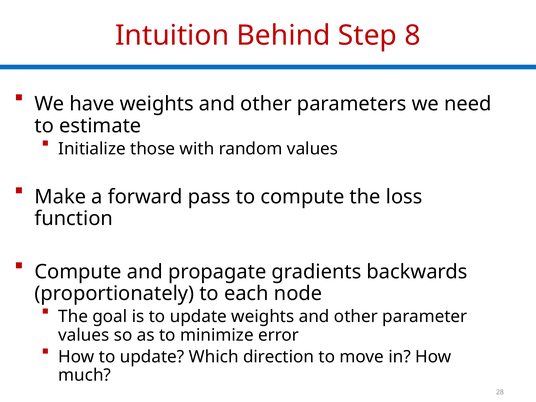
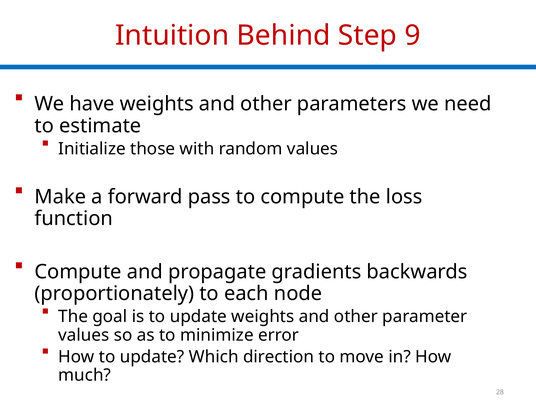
8: 8 -> 9 (413, 35)
